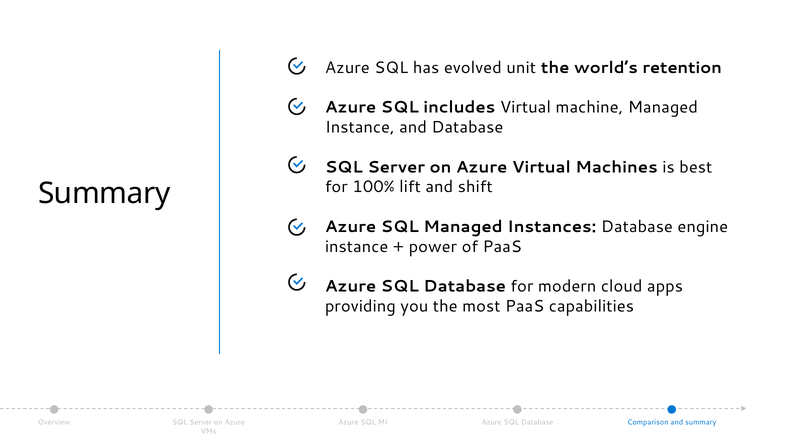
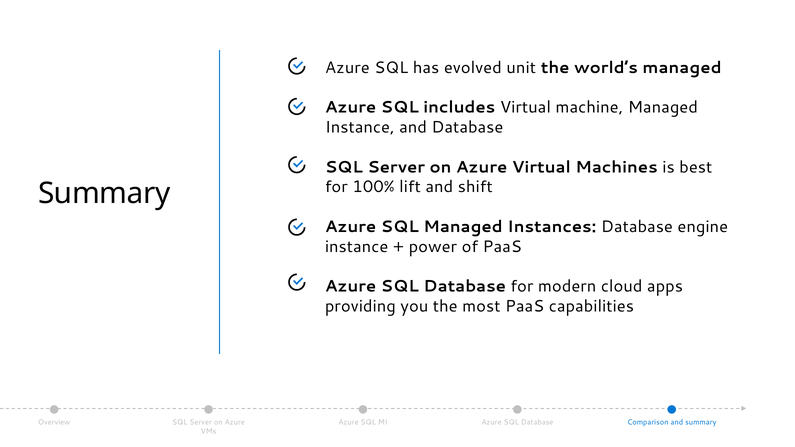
world’s retention: retention -> managed (682, 68)
